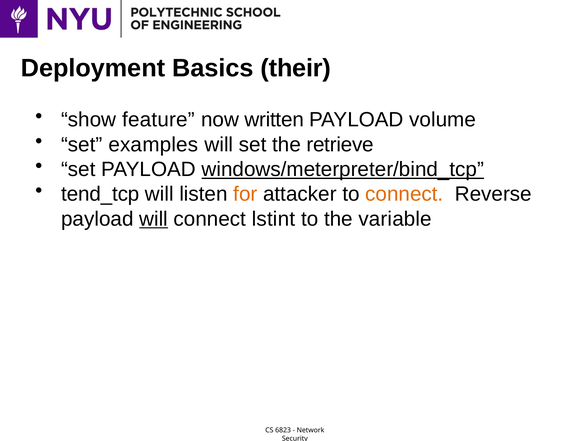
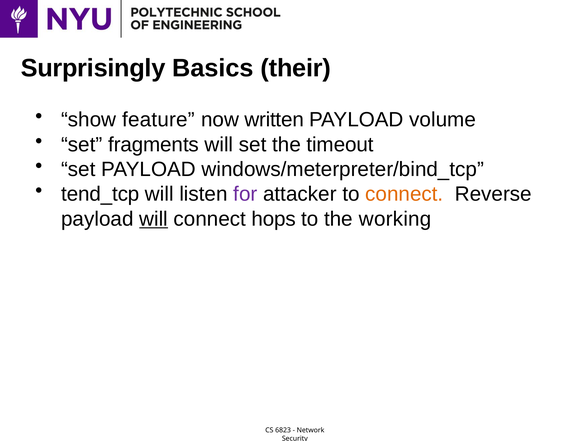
Deployment: Deployment -> Surprisingly (93, 68)
examples: examples -> fragments (154, 145)
retrieve: retrieve -> timeout (340, 145)
windows/meterpreter/bind_tcp underline: present -> none (343, 169)
for colour: orange -> purple (245, 194)
lstint: lstint -> hops (274, 219)
variable: variable -> working (395, 219)
